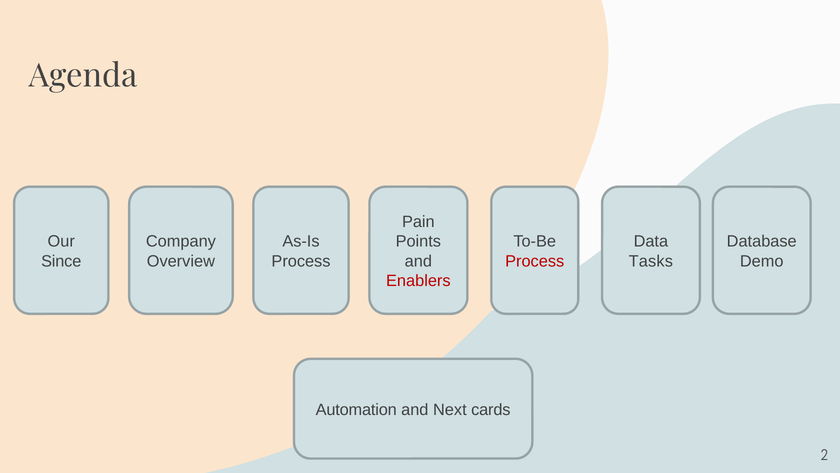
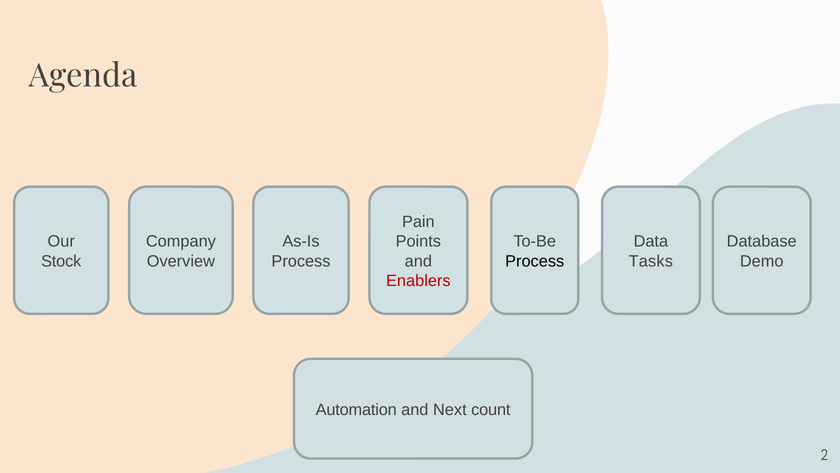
Since: Since -> Stock (61, 261)
Process colour: red -> black (535, 261)
cards: cards -> count (491, 409)
